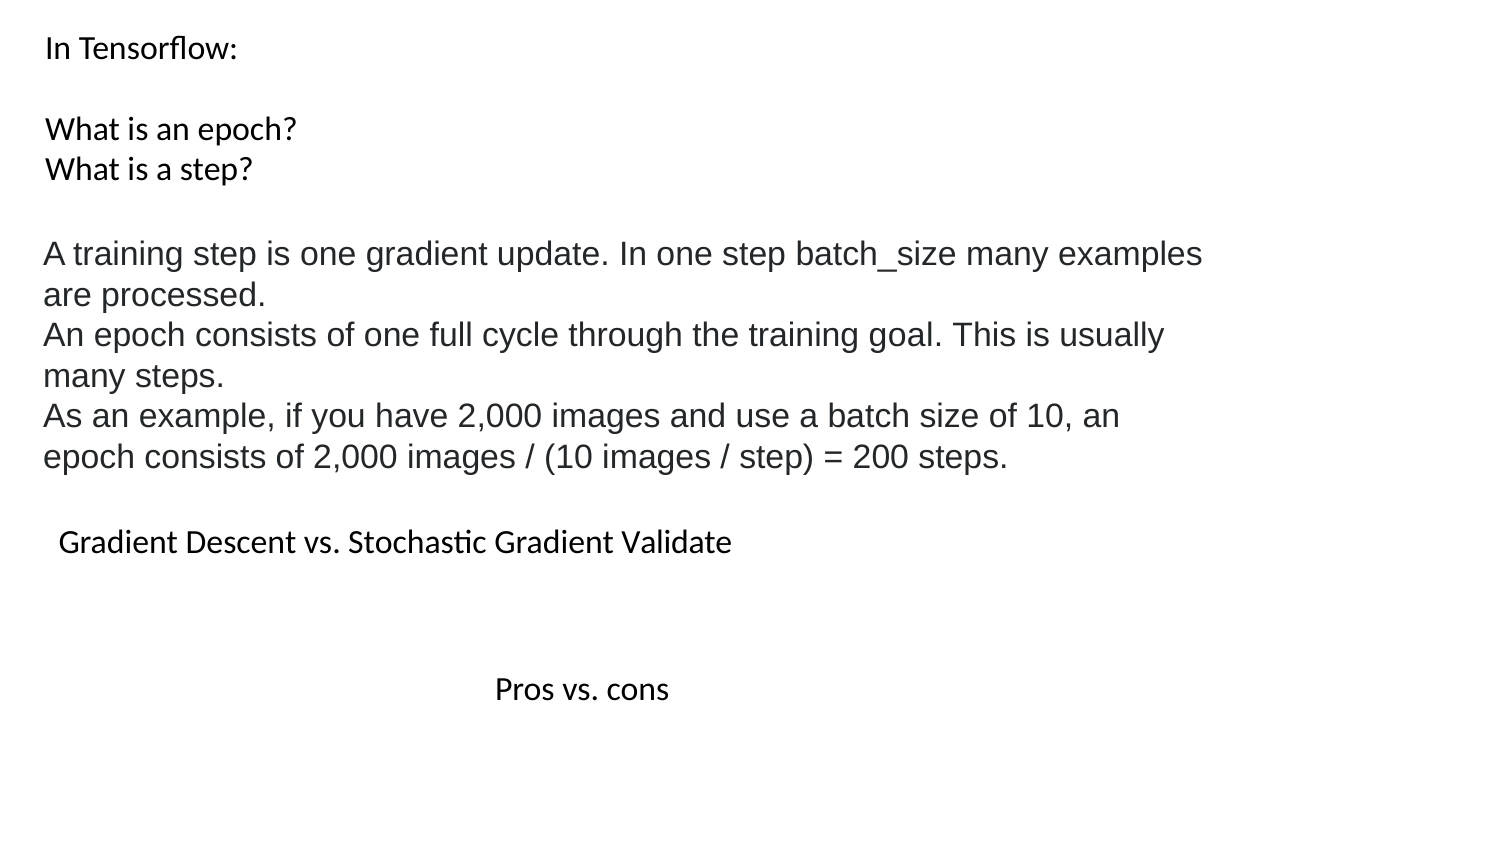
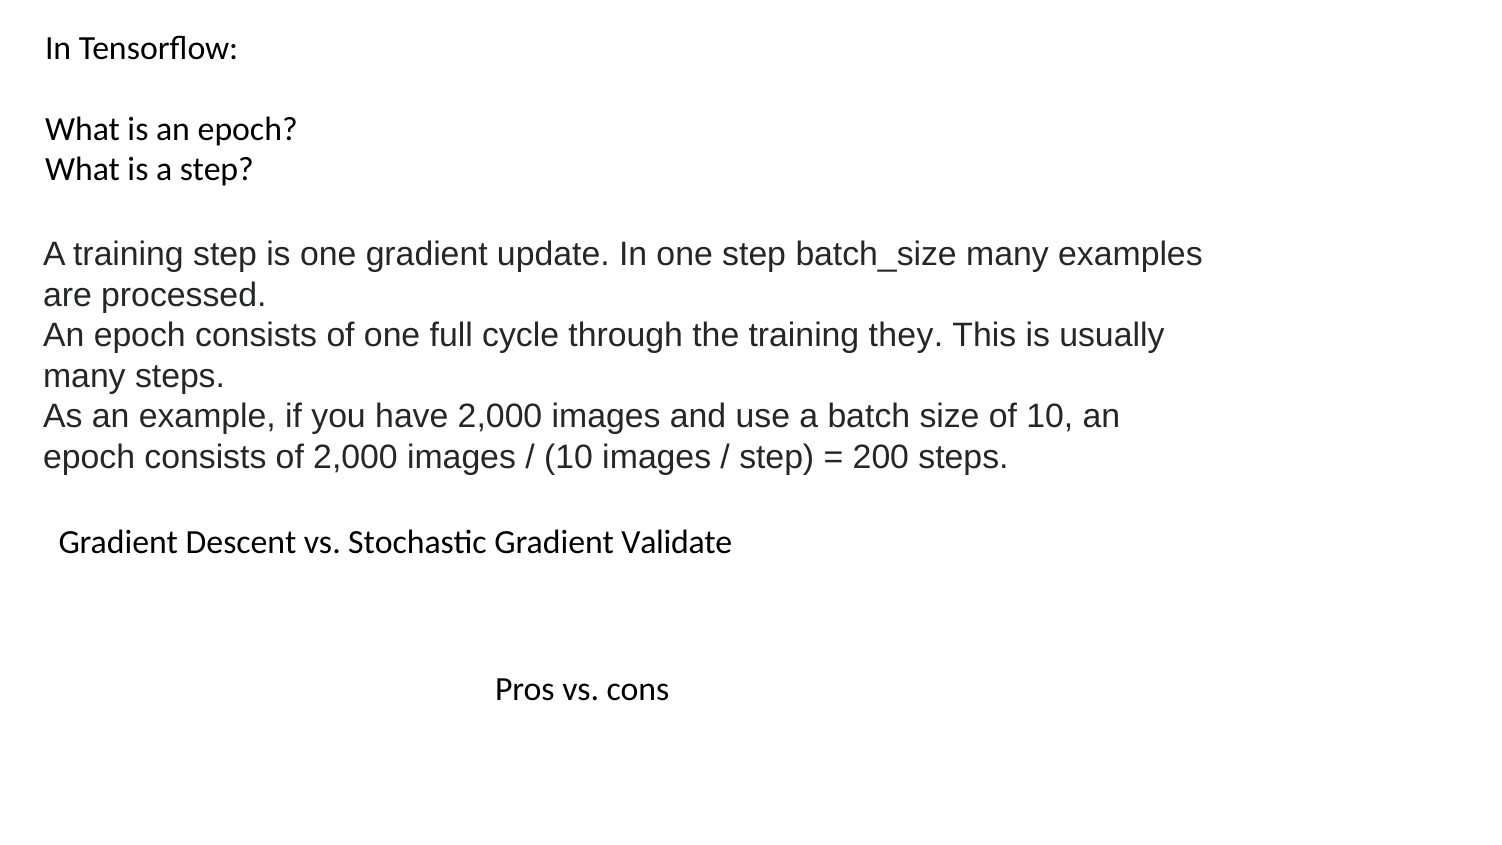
goal: goal -> they (906, 335)
